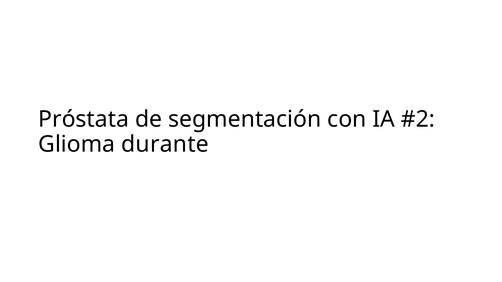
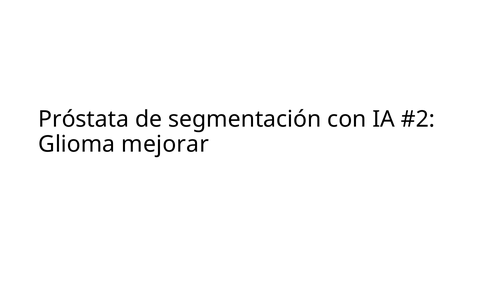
durante: durante -> mejorar (165, 144)
